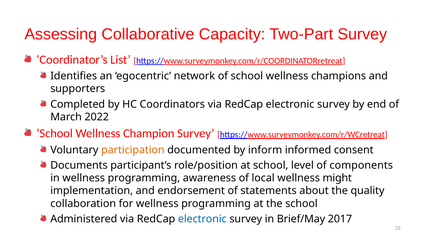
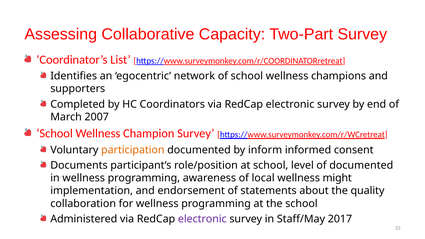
2022: 2022 -> 2007 (97, 117)
of components: components -> documented (361, 165)
electronic colour: blue -> purple (202, 219)
Brief/May: Brief/May -> Staff/May (301, 219)
